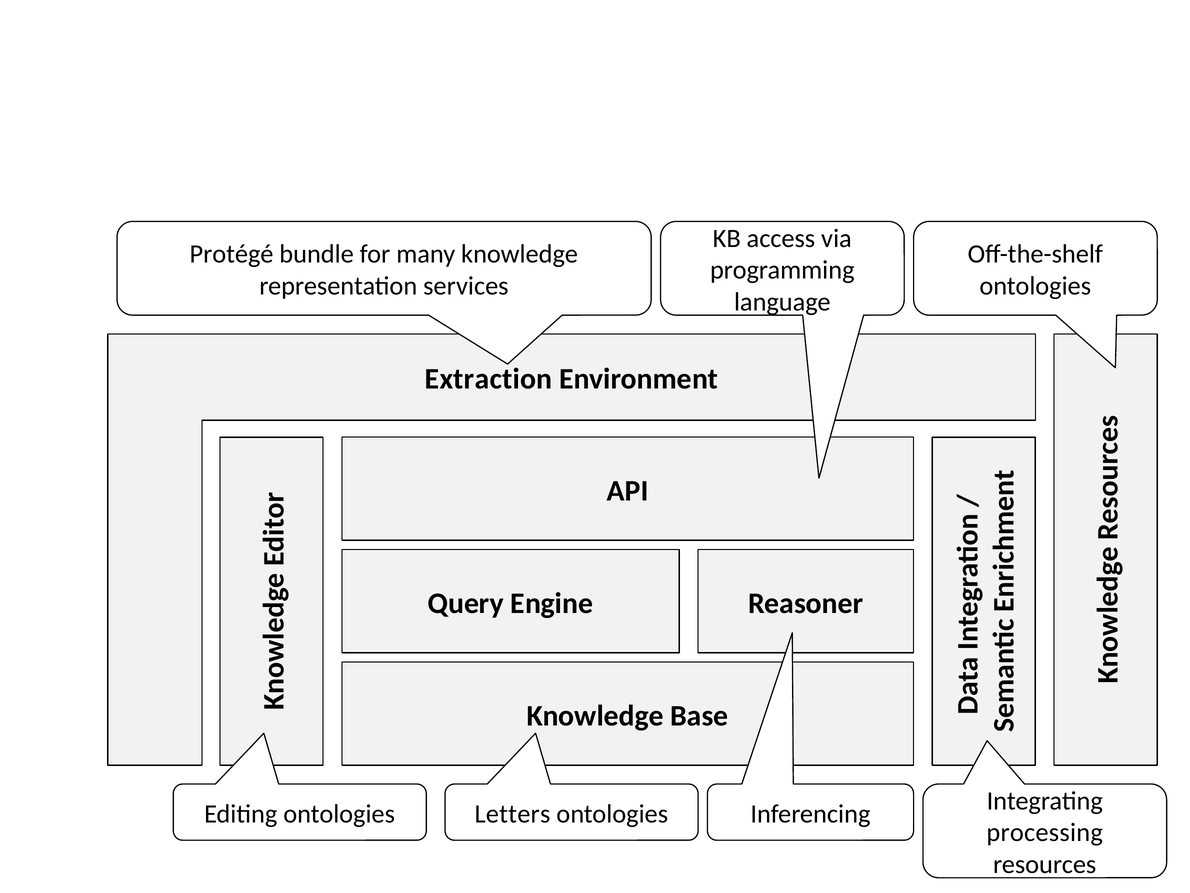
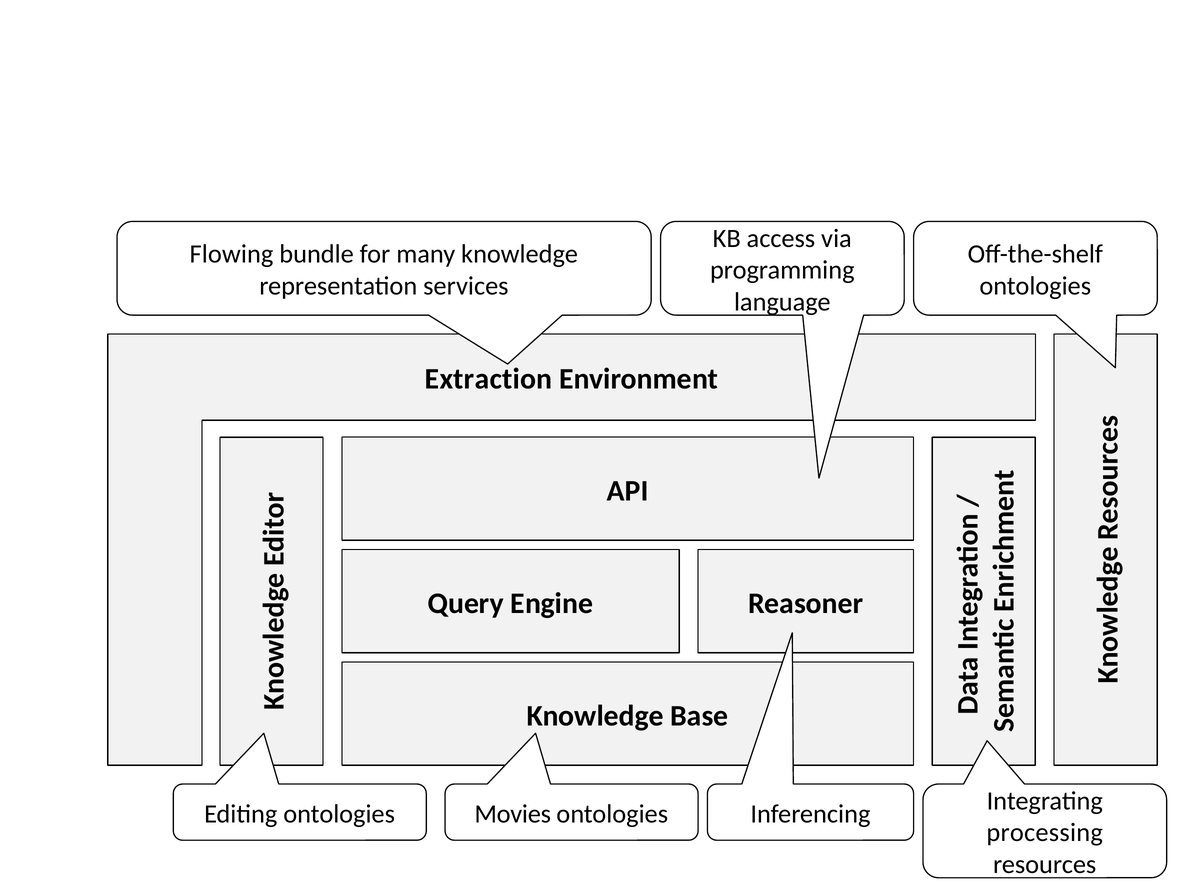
Protégé: Protégé -> Flowing (231, 254)
Letters: Letters -> Movies (513, 814)
